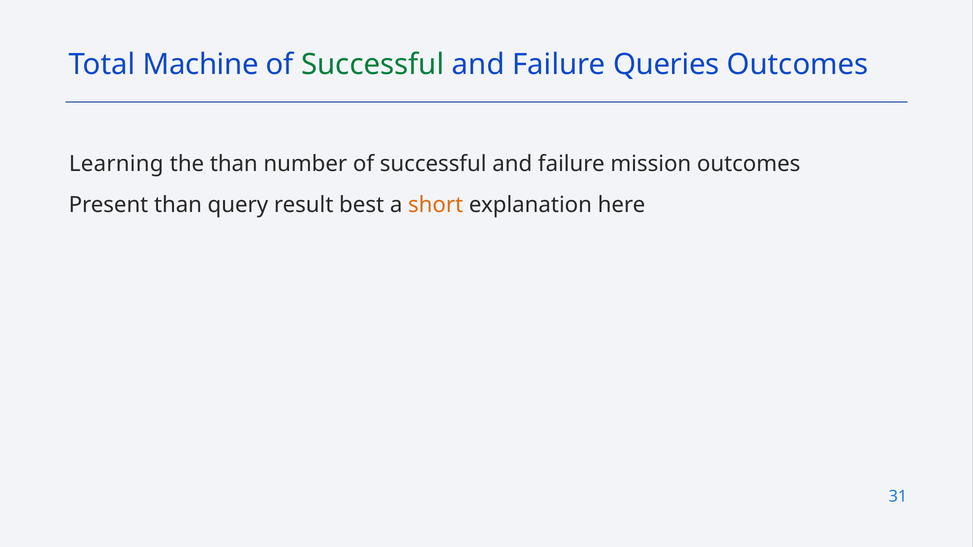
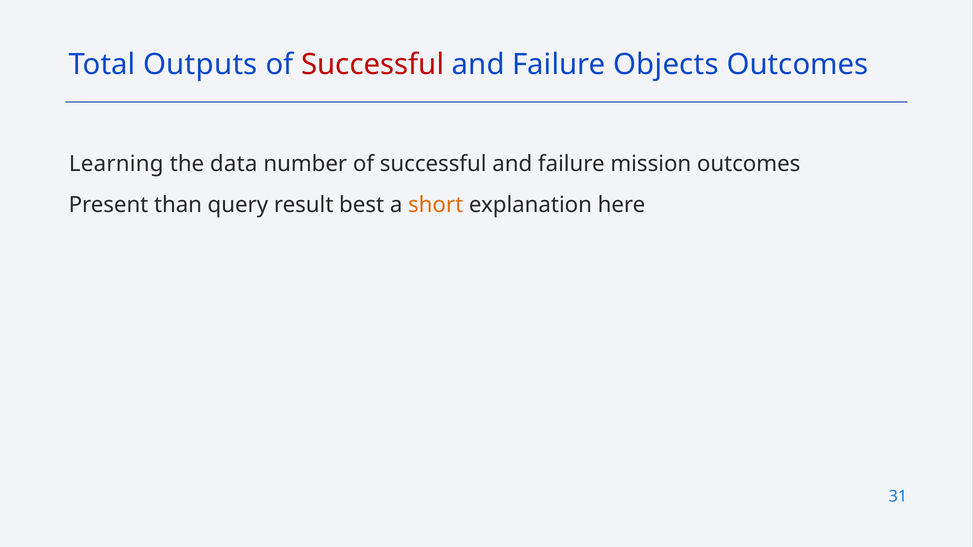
Machine: Machine -> Outputs (200, 65)
Successful colour: green -> red (373, 65)
Queries: Queries -> Objects (666, 65)
the than: than -> data (234, 164)
